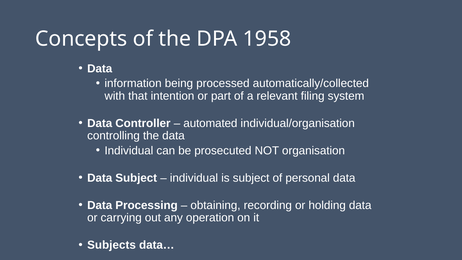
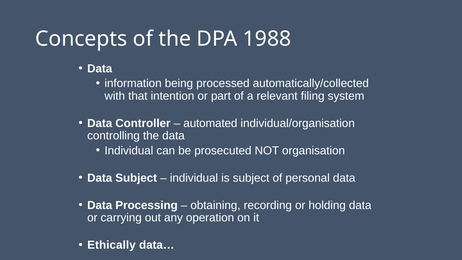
1958: 1958 -> 1988 (267, 39)
Subjects: Subjects -> Ethically (112, 245)
